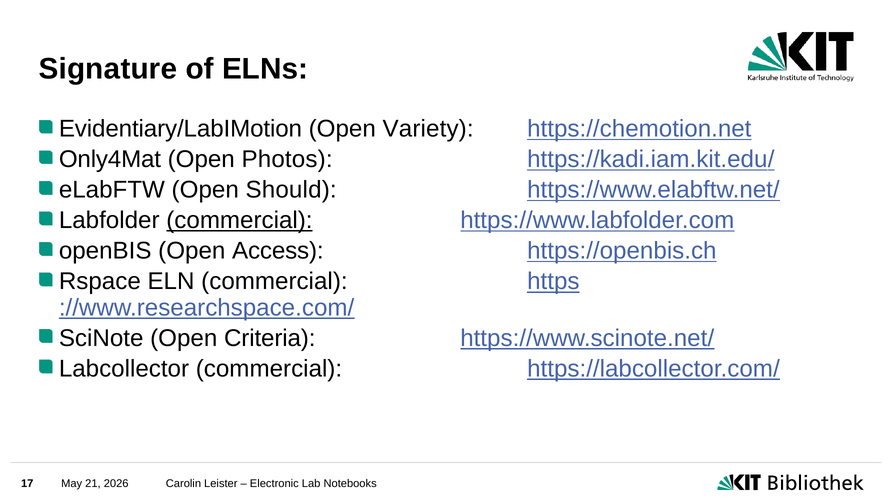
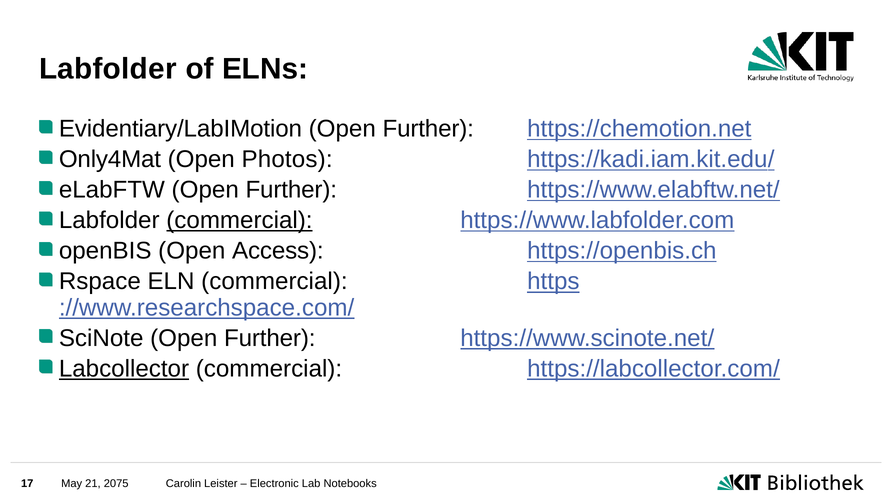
Signature: Signature -> Labfolder (108, 69)
Variety: Variety -> Further (428, 129)
eLabFTW Open Should: Should -> Further (291, 190)
SciNote Open Criteria: Criteria -> Further (270, 338)
Labcollector underline: none -> present (124, 369)
2026: 2026 -> 2075 (116, 483)
